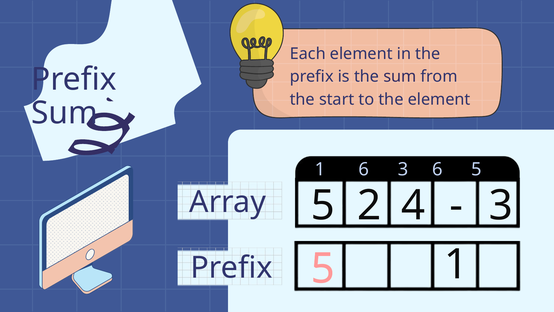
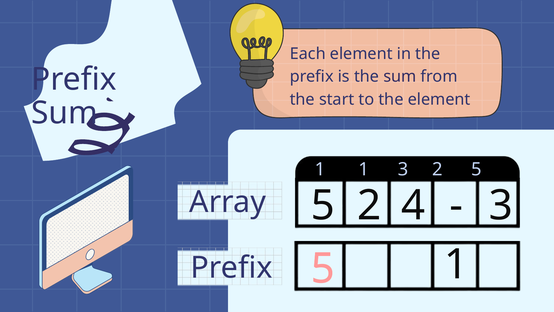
1 6: 6 -> 1 (364, 169)
3 6: 6 -> 2 (437, 169)
